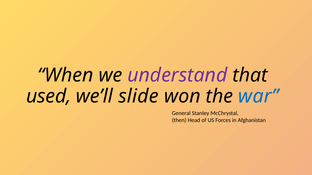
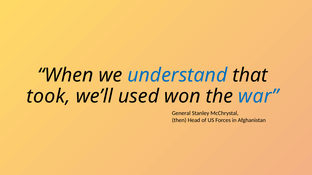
understand colour: purple -> blue (177, 76)
used: used -> took (48, 97)
slide: slide -> used (139, 97)
